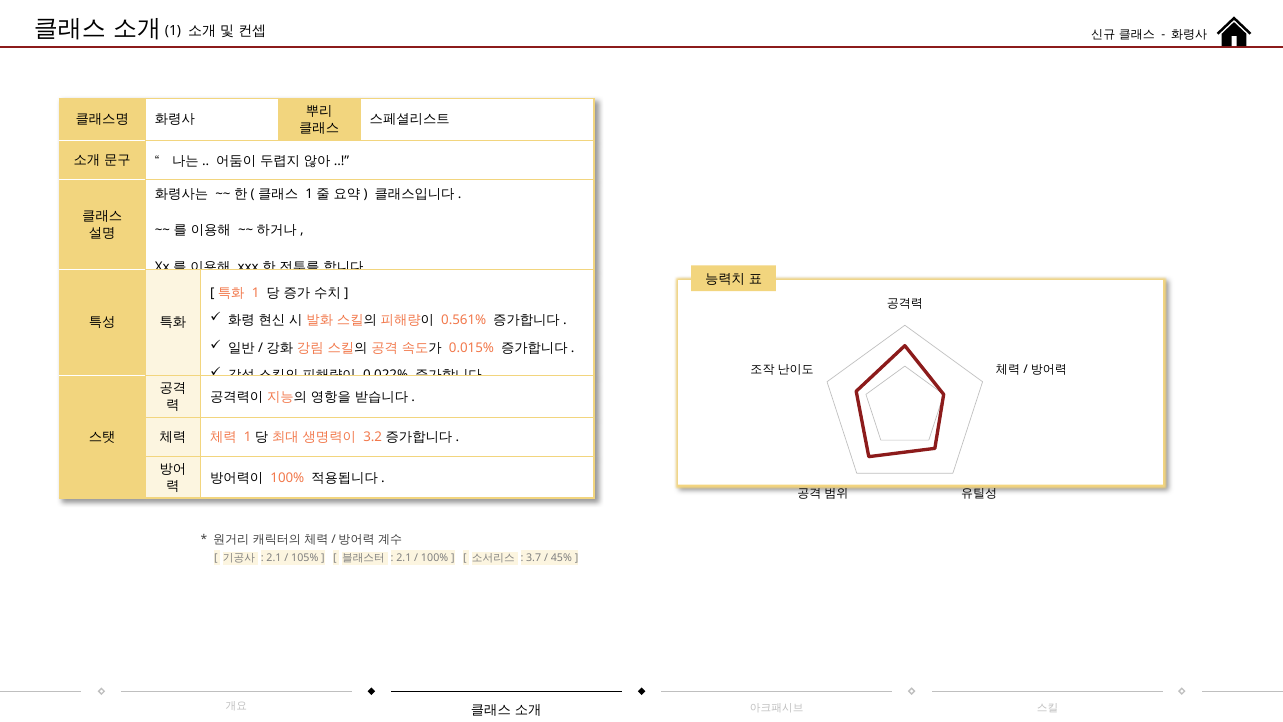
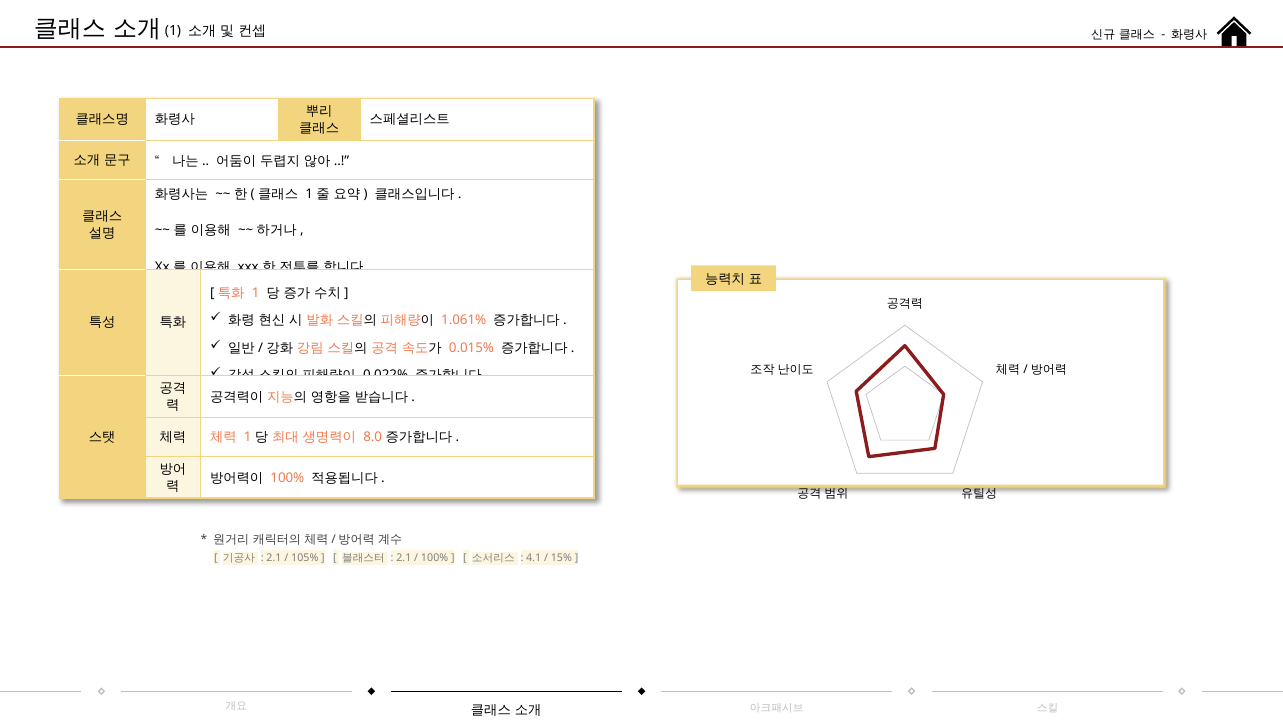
0.561%: 0.561% -> 1.061% (464, 320)
3.2: 3.2 -> 8.0 (373, 437)
3.7: 3.7 -> 4.1 (534, 558)
45%: 45% -> 15% (561, 558)
